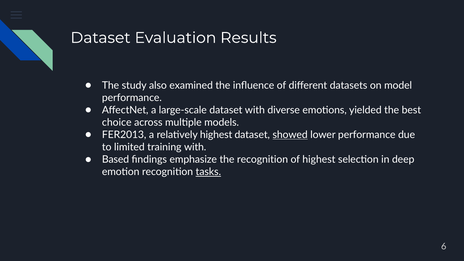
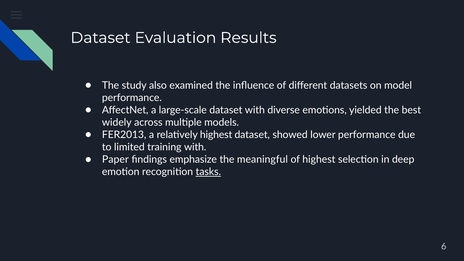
choice: choice -> widely (117, 122)
showed underline: present -> none (290, 135)
Based: Based -> Paper (115, 159)
the recognition: recognition -> meaningful (262, 159)
